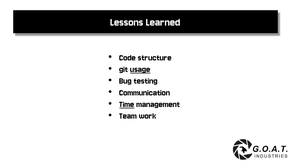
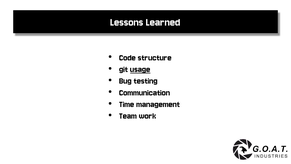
Time underline: present -> none (127, 104)
